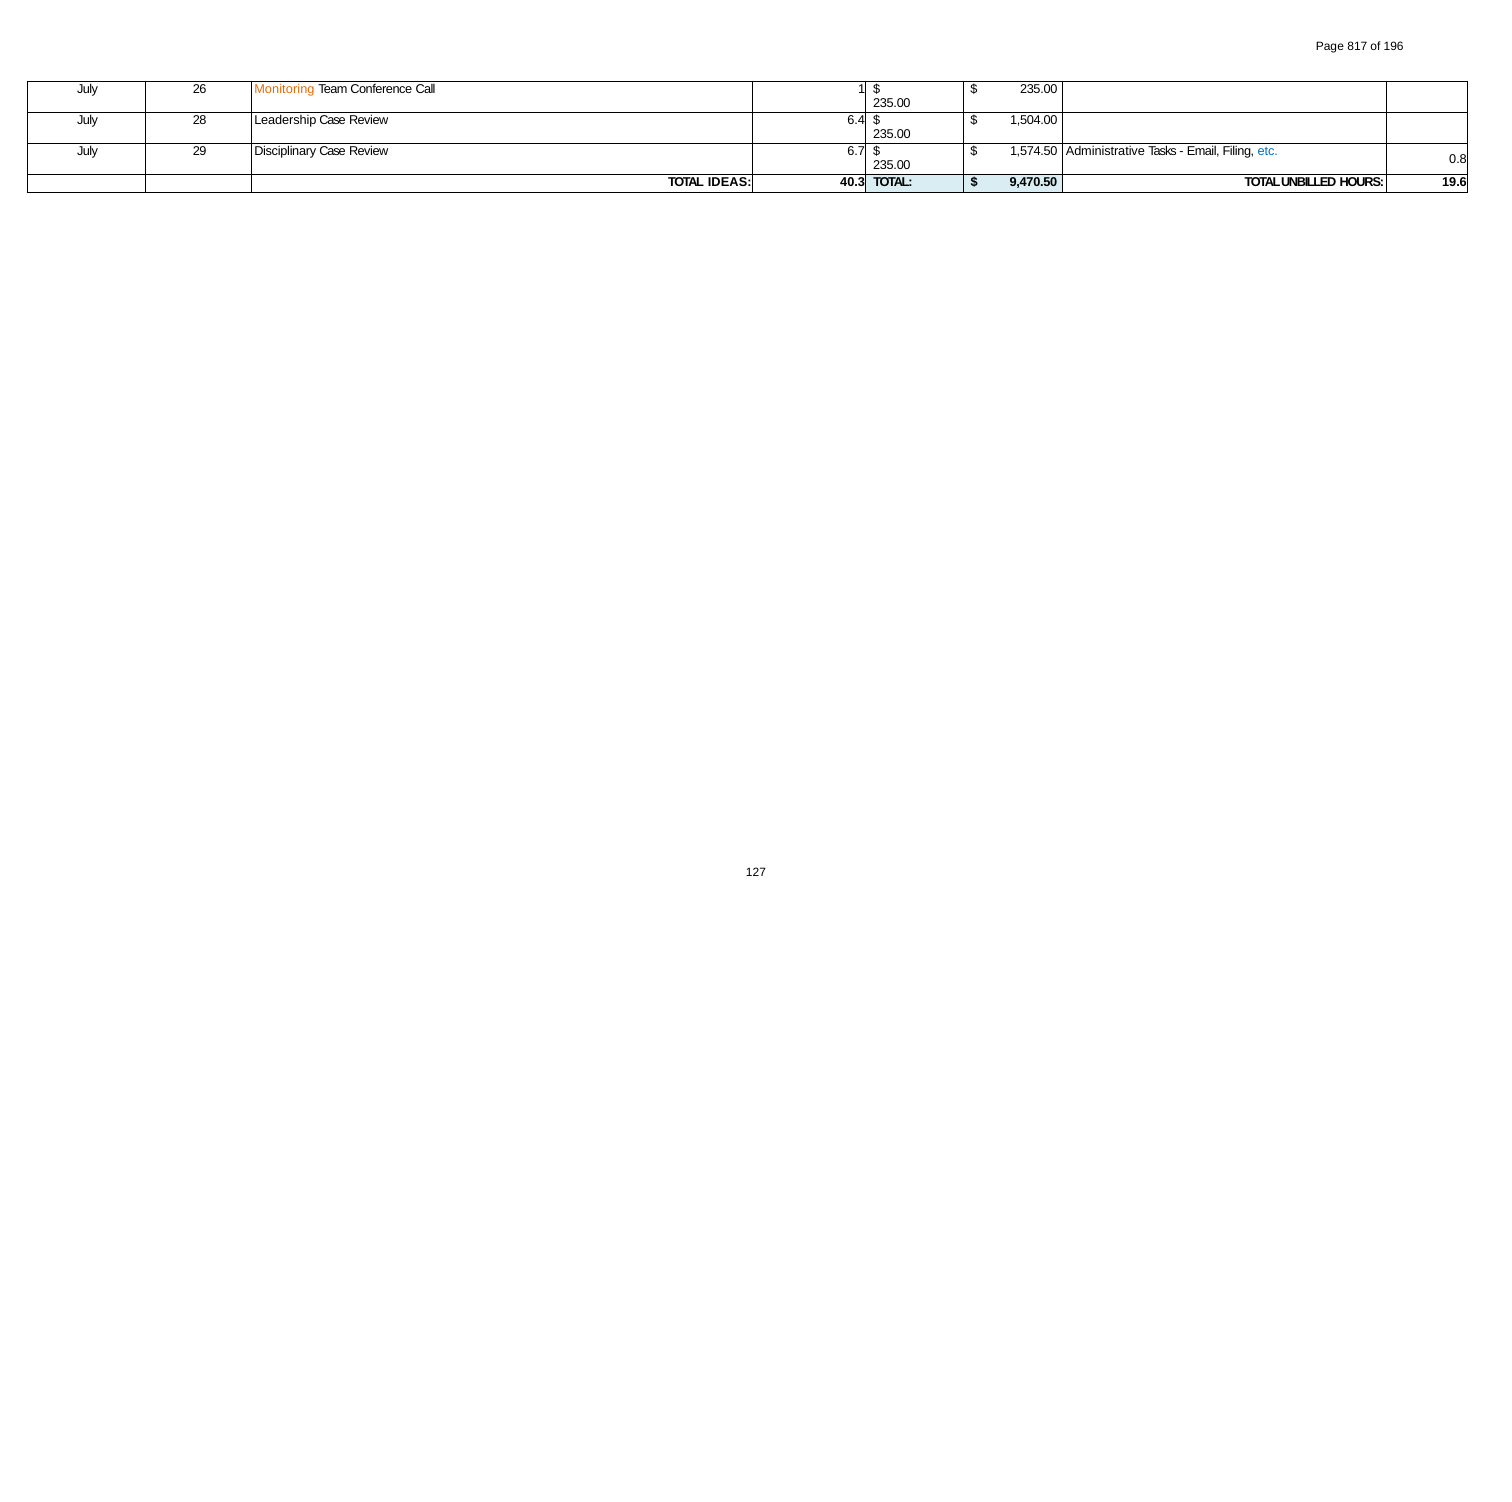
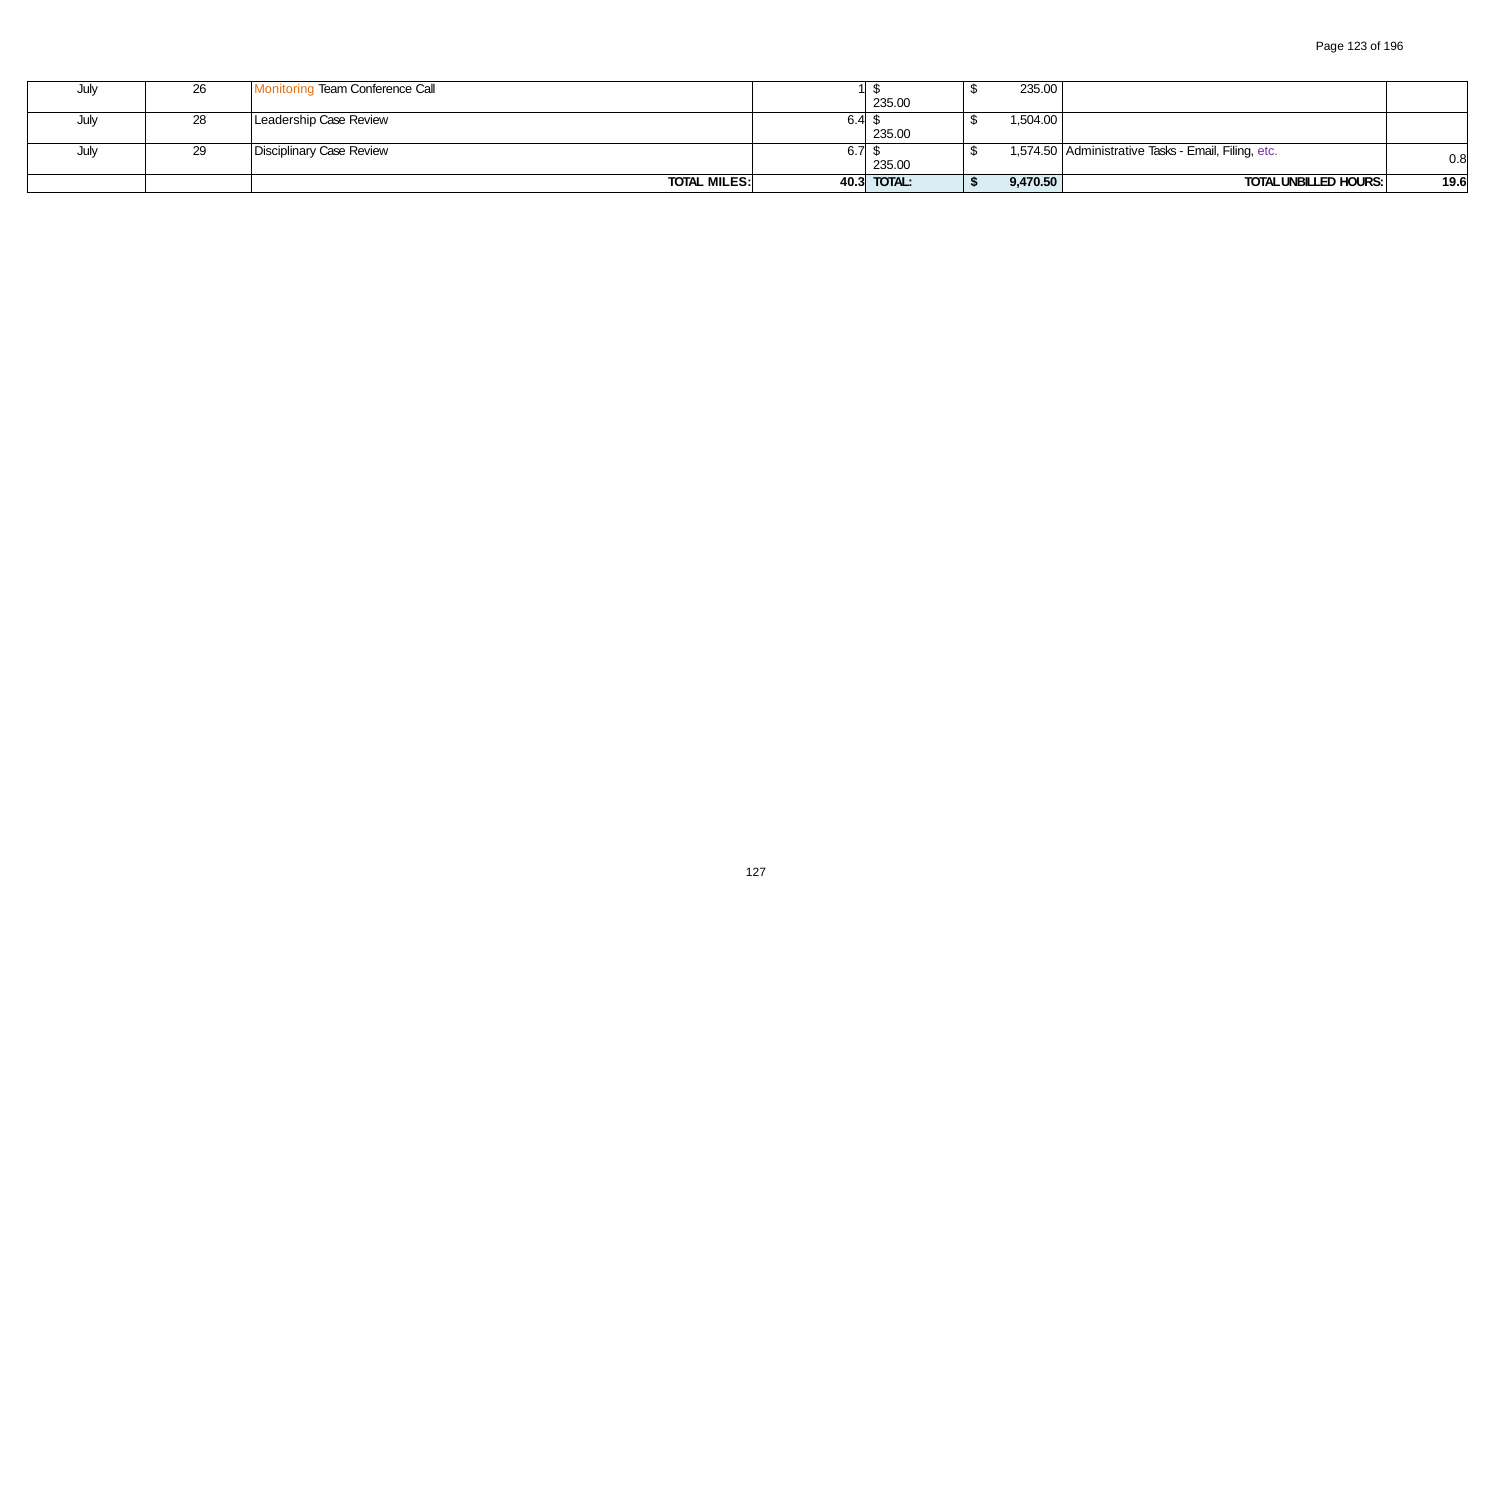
817: 817 -> 123 (1357, 46)
etc colour: blue -> purple (1268, 151)
IDEAS: IDEAS -> MILES (730, 182)
